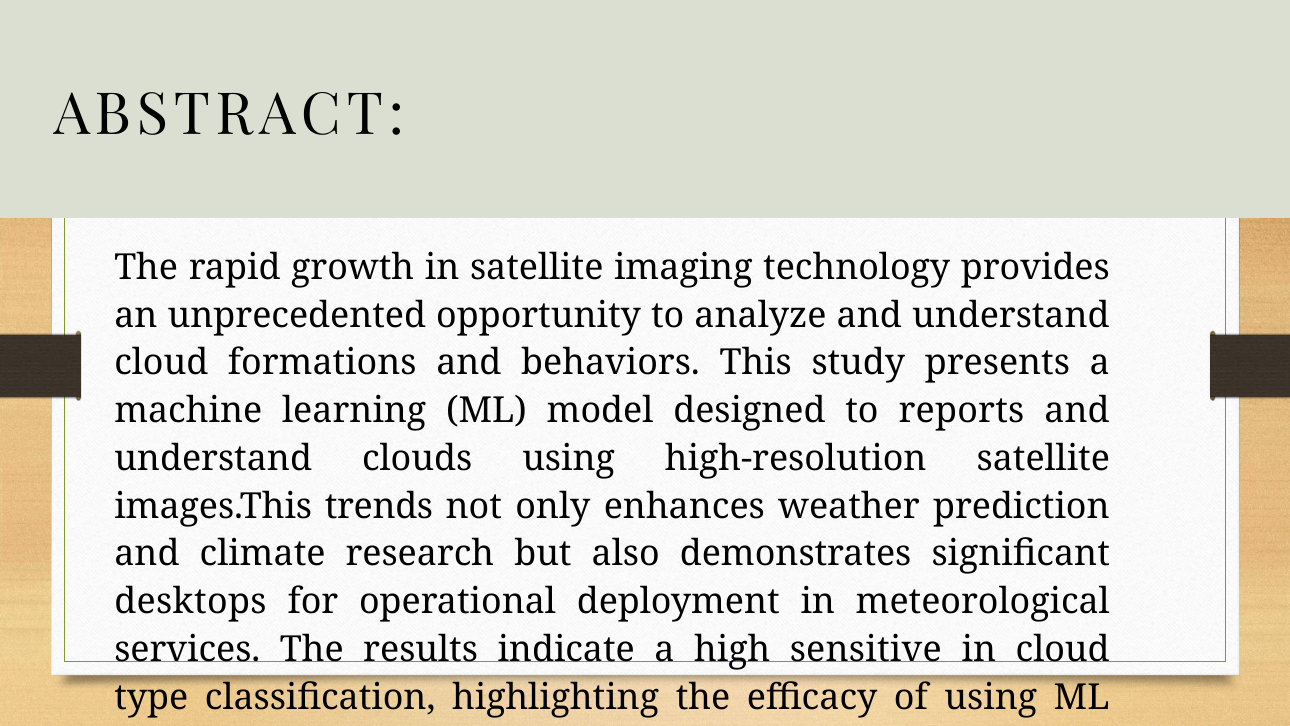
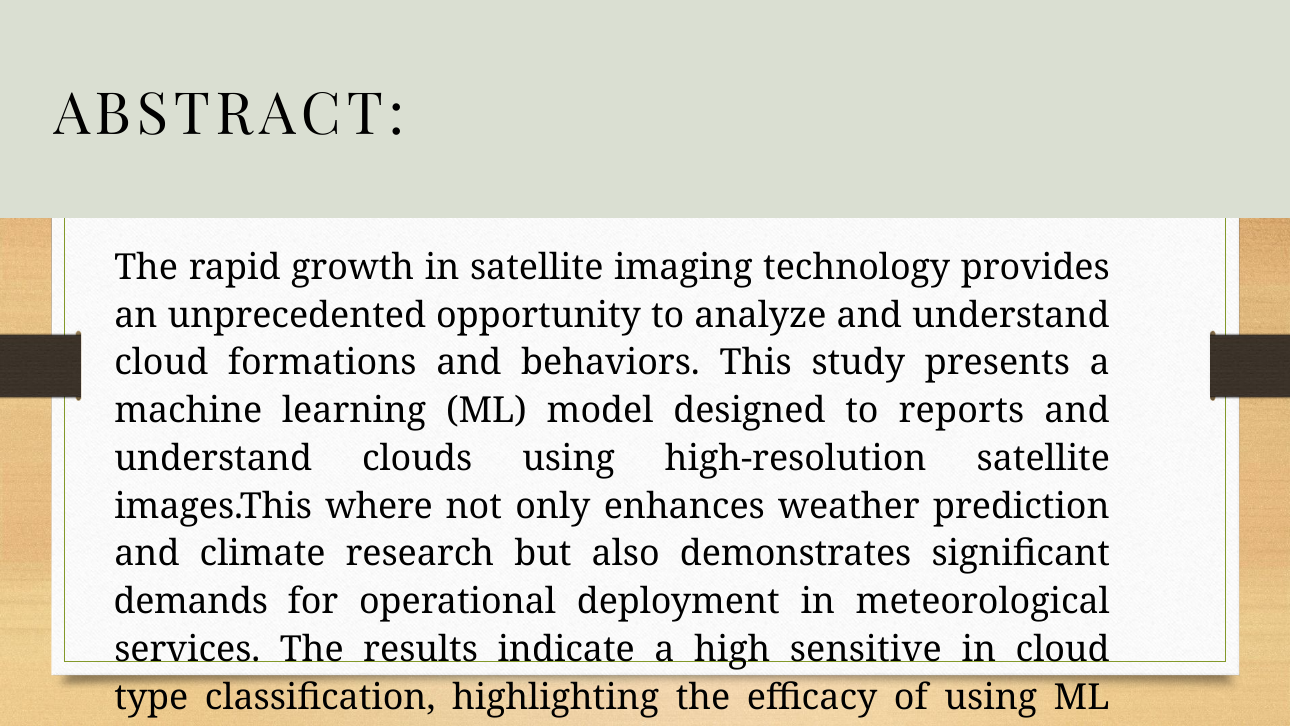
trends: trends -> where (379, 506)
desktops: desktops -> demands (191, 602)
